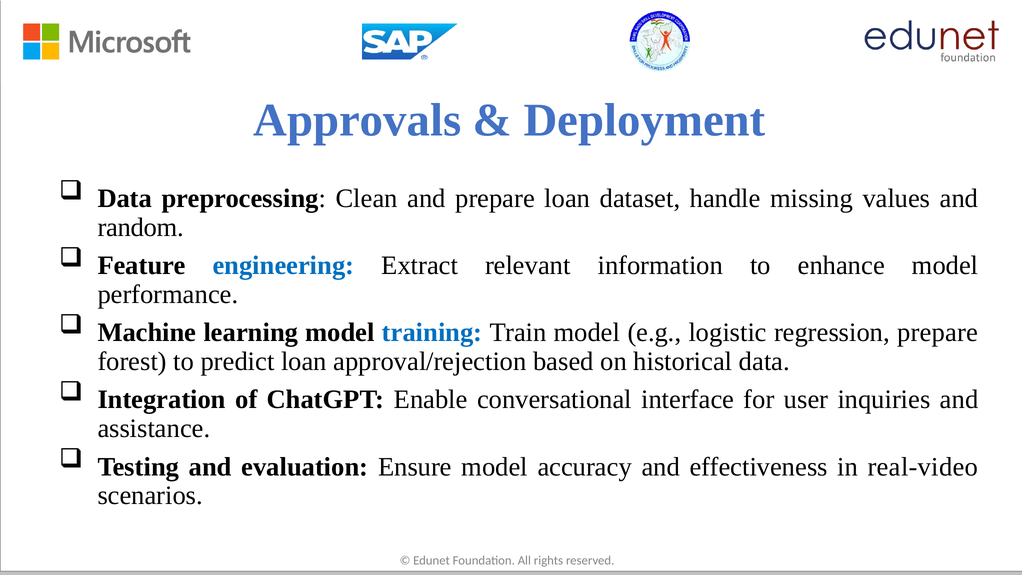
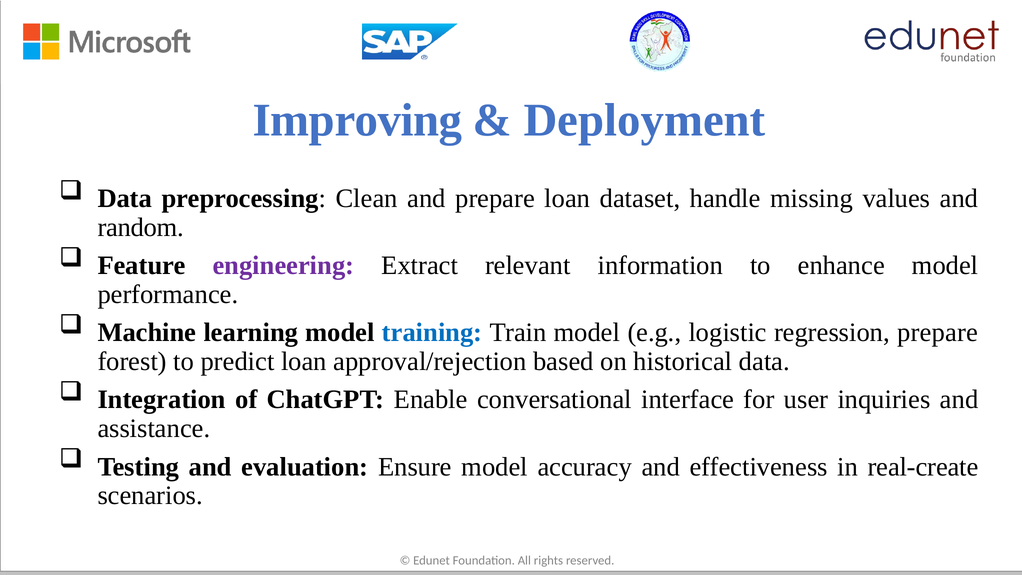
Approvals: Approvals -> Improving (357, 120)
engineering colour: blue -> purple (283, 266)
real-video: real-video -> real-create (923, 467)
